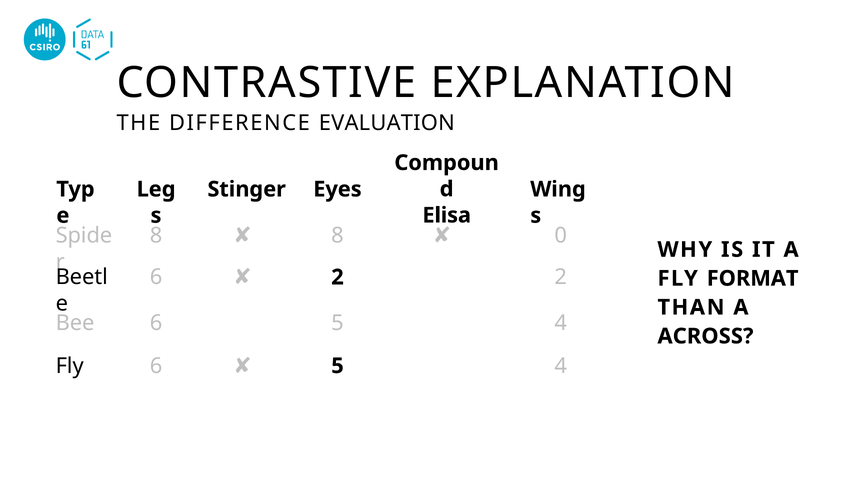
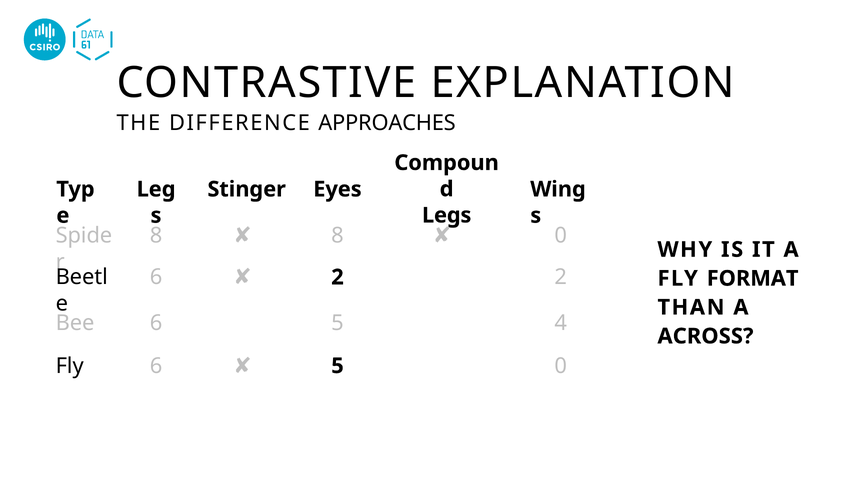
EVALUATION: EVALUATION -> APPROACHES (387, 123)
Elisa: Elisa -> Legs (447, 215)
4: 4 -> 0 (561, 366)
